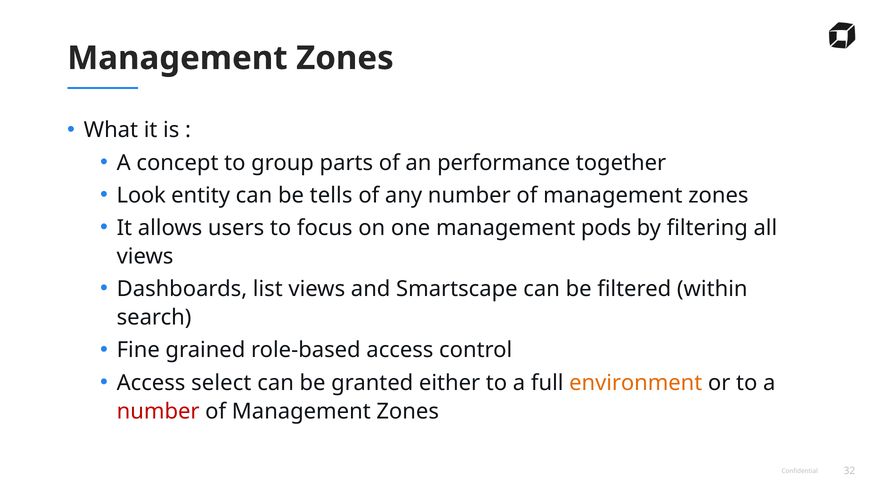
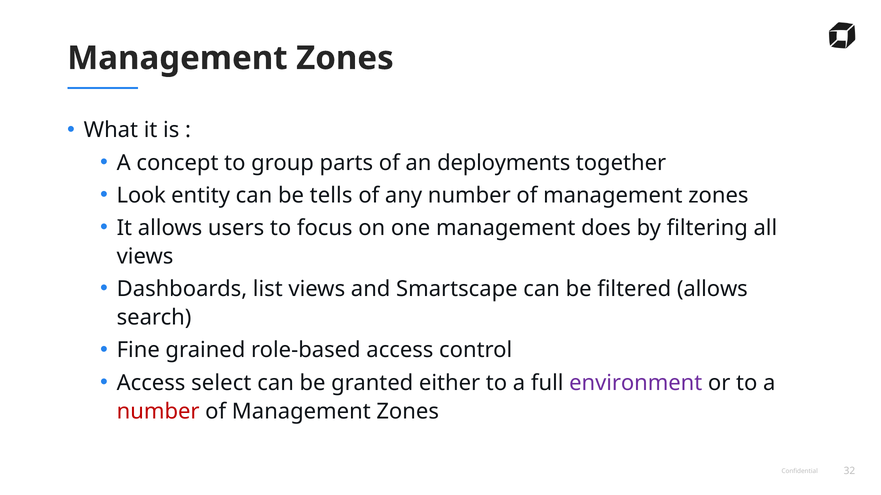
performance: performance -> deployments (504, 163)
pods: pods -> does (606, 228)
filtered within: within -> allows (712, 289)
environment colour: orange -> purple (636, 383)
